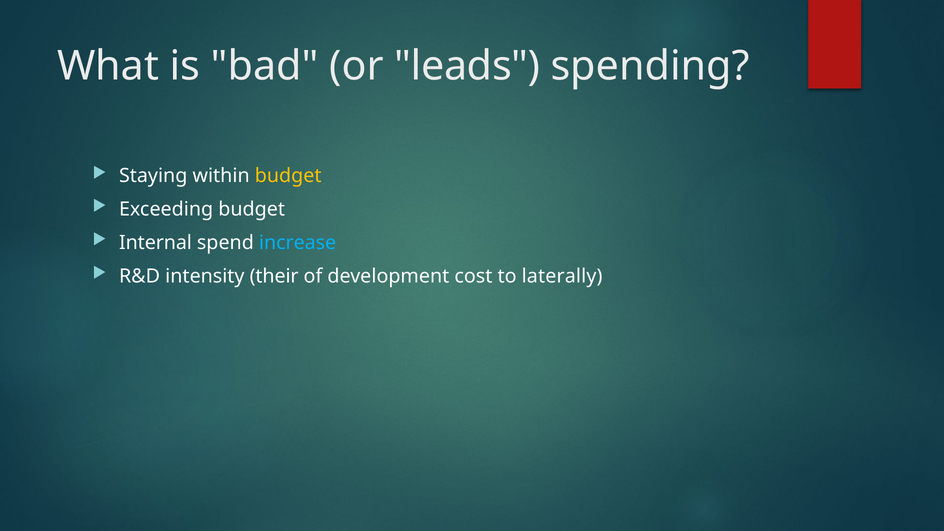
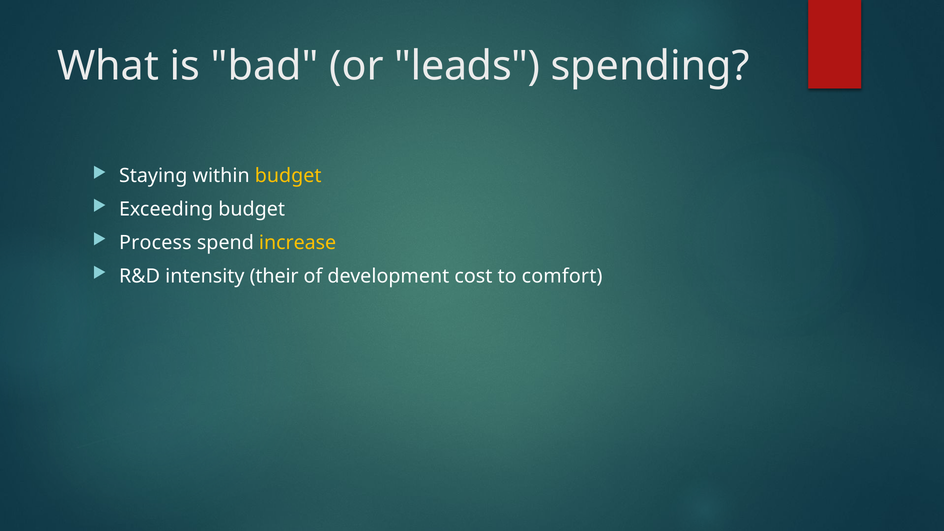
Internal: Internal -> Process (155, 243)
increase colour: light blue -> yellow (298, 243)
laterally: laterally -> comfort (562, 276)
